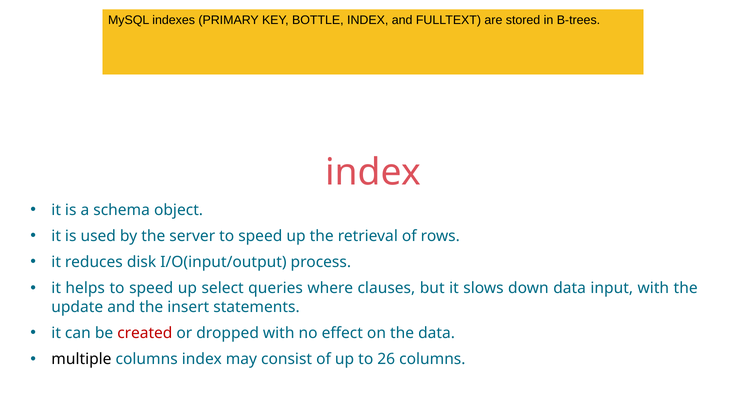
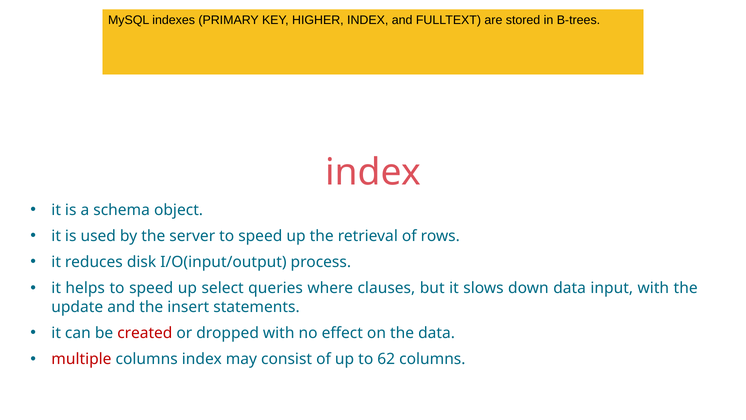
BOTTLE: BOTTLE -> HIGHER (318, 20)
multiple colour: black -> red (81, 359)
26: 26 -> 62 (386, 359)
